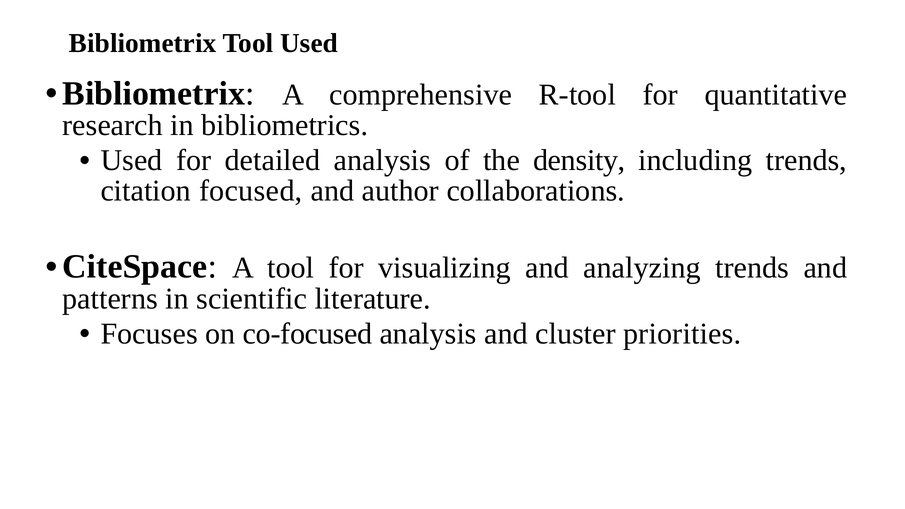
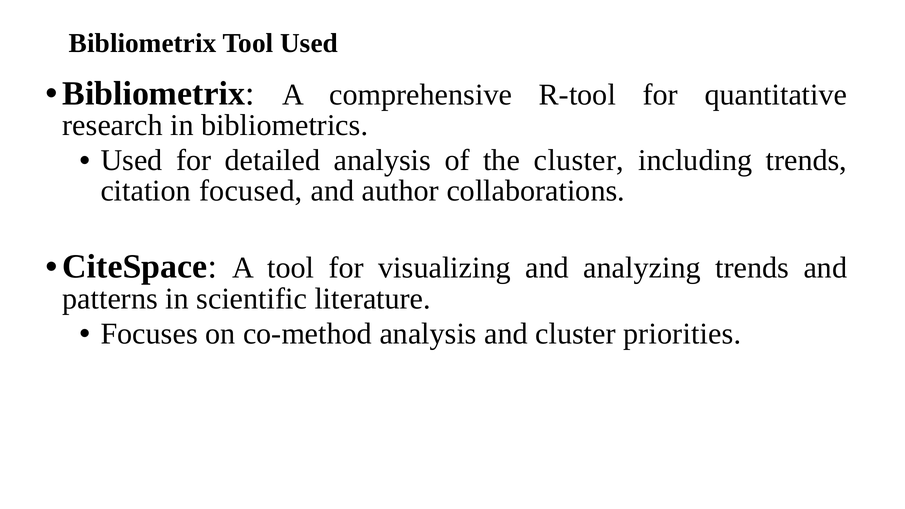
the density: density -> cluster (579, 160)
co-focused: co-focused -> co-method (307, 334)
